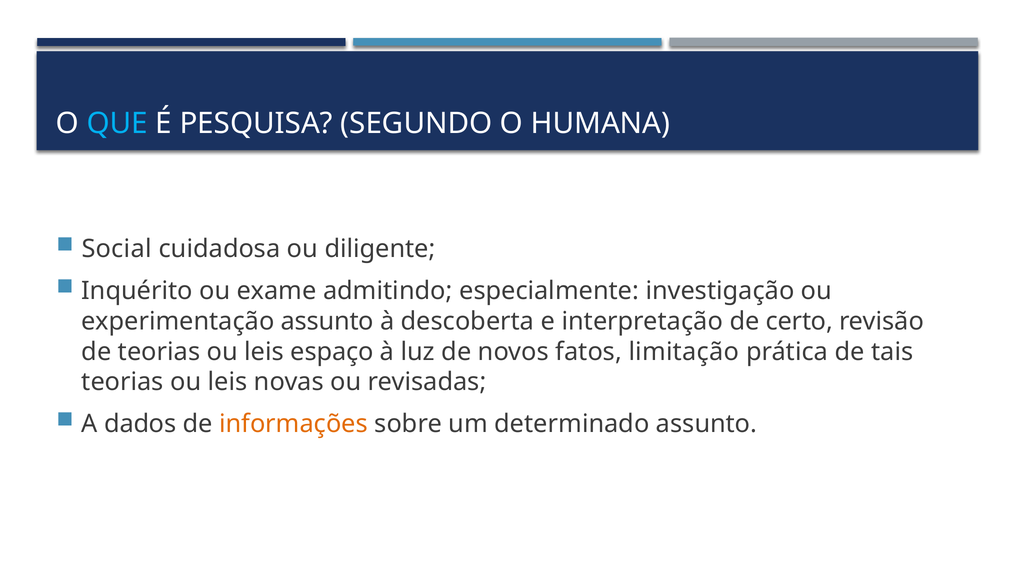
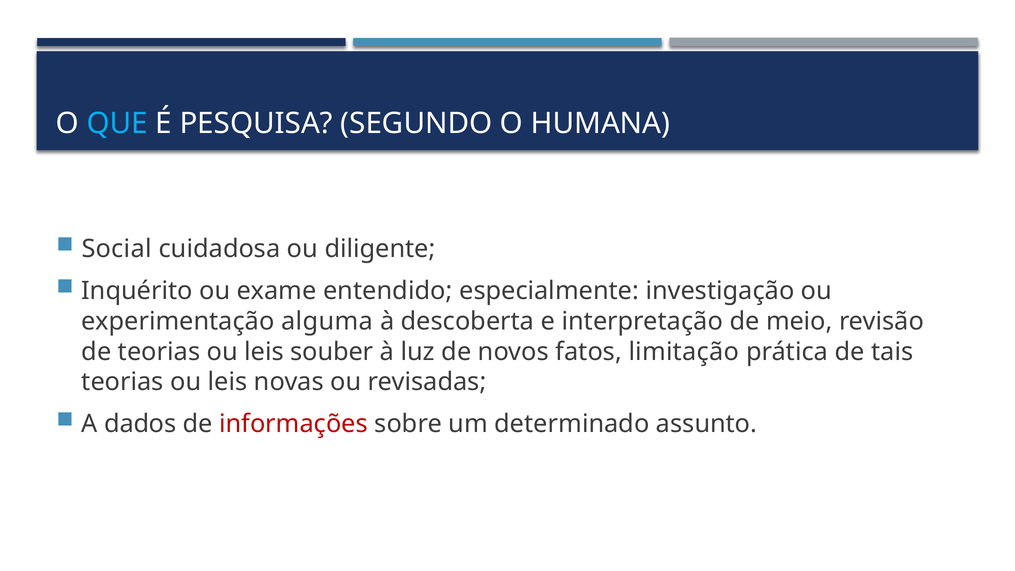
admitindo: admitindo -> entendido (388, 291)
experimentação assunto: assunto -> alguma (327, 321)
certo: certo -> meio (799, 321)
espaço: espaço -> souber (332, 352)
informações colour: orange -> red (293, 424)
